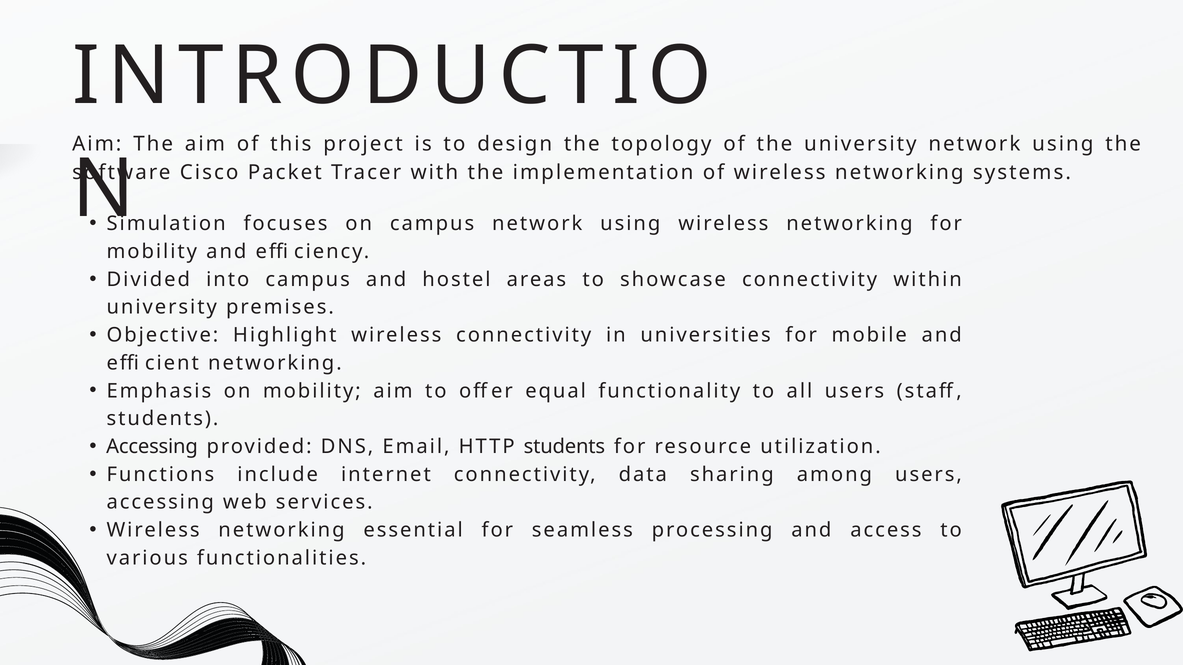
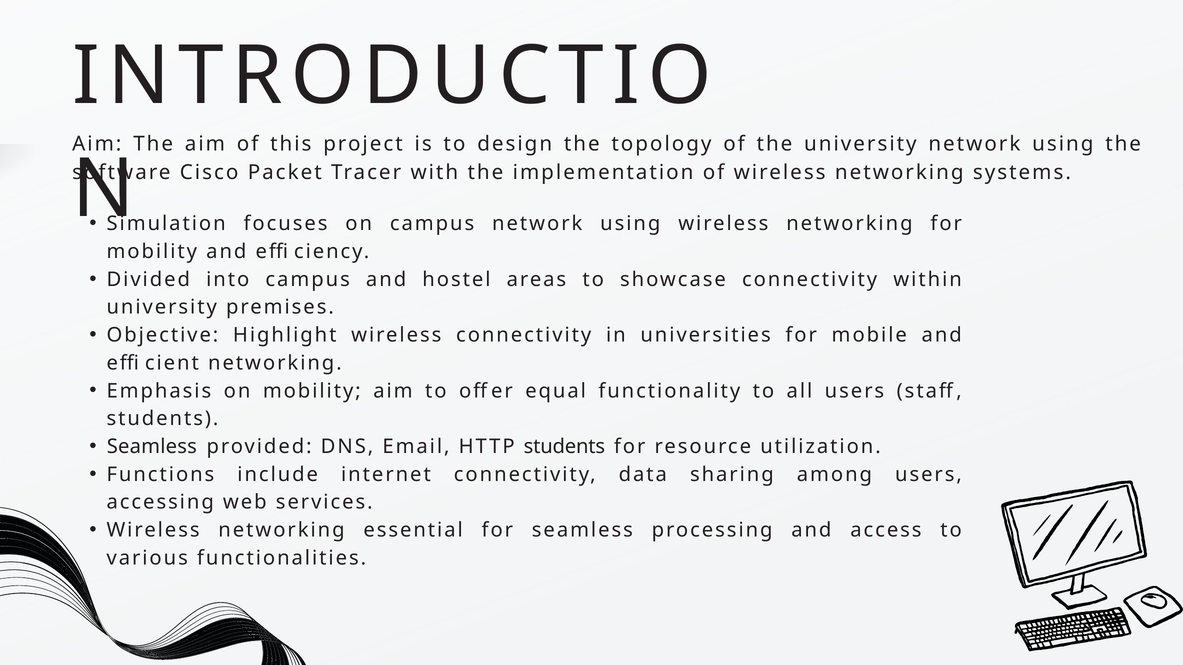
Accessing: Accessing -> Seamless (152, 447)
